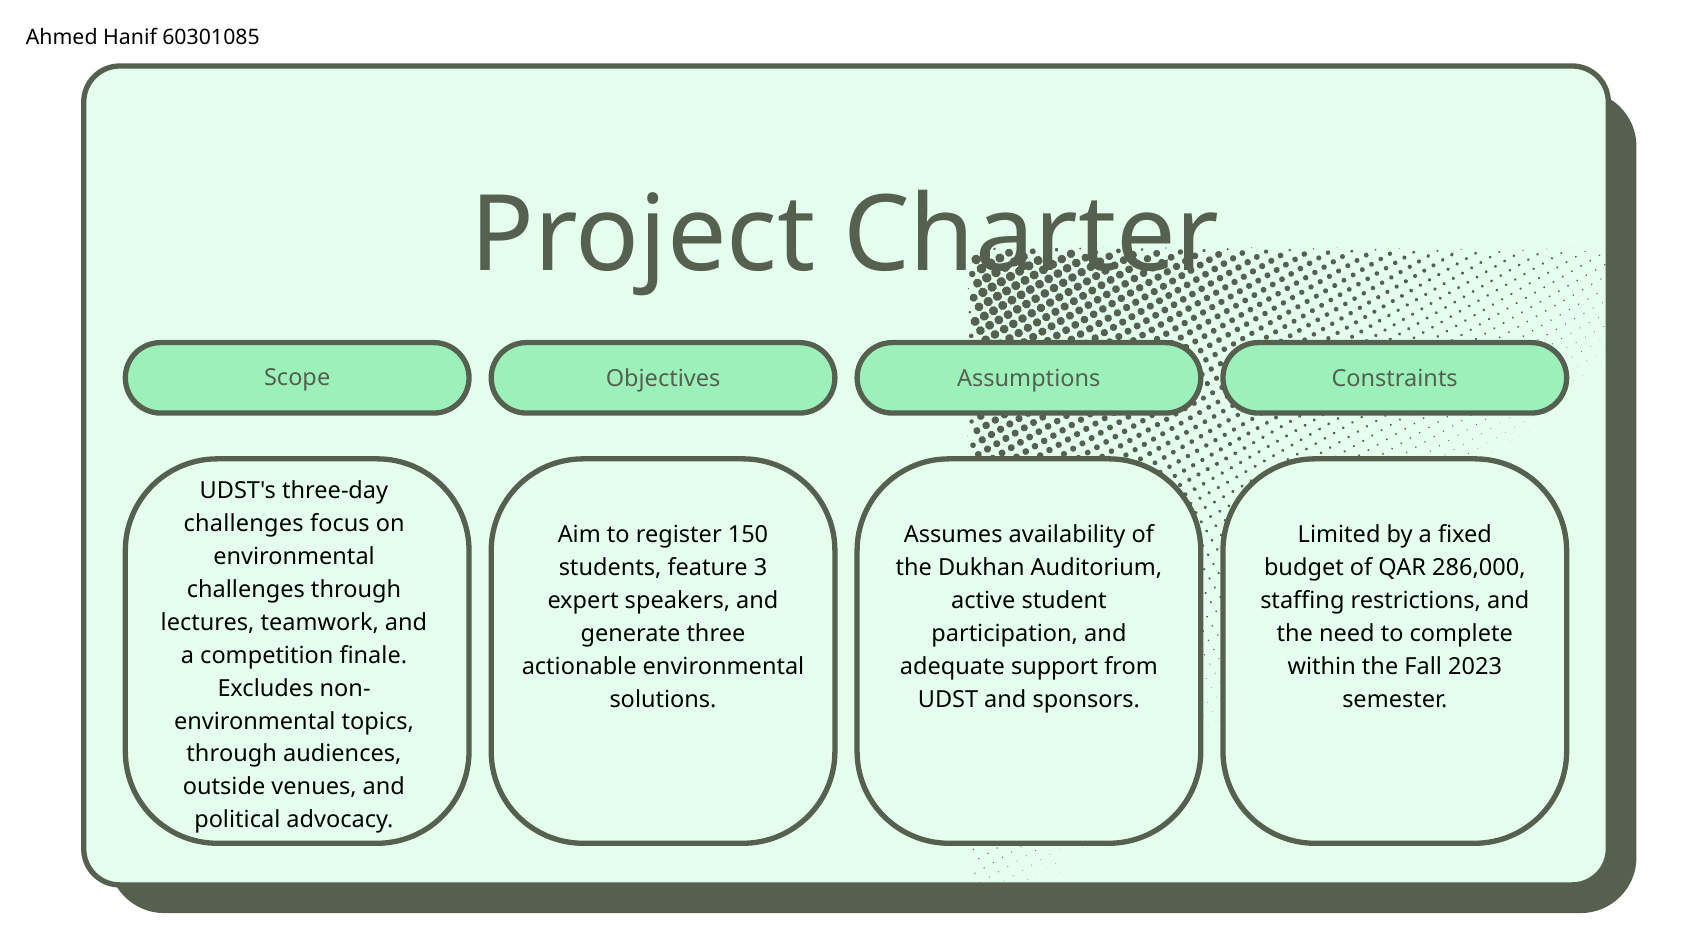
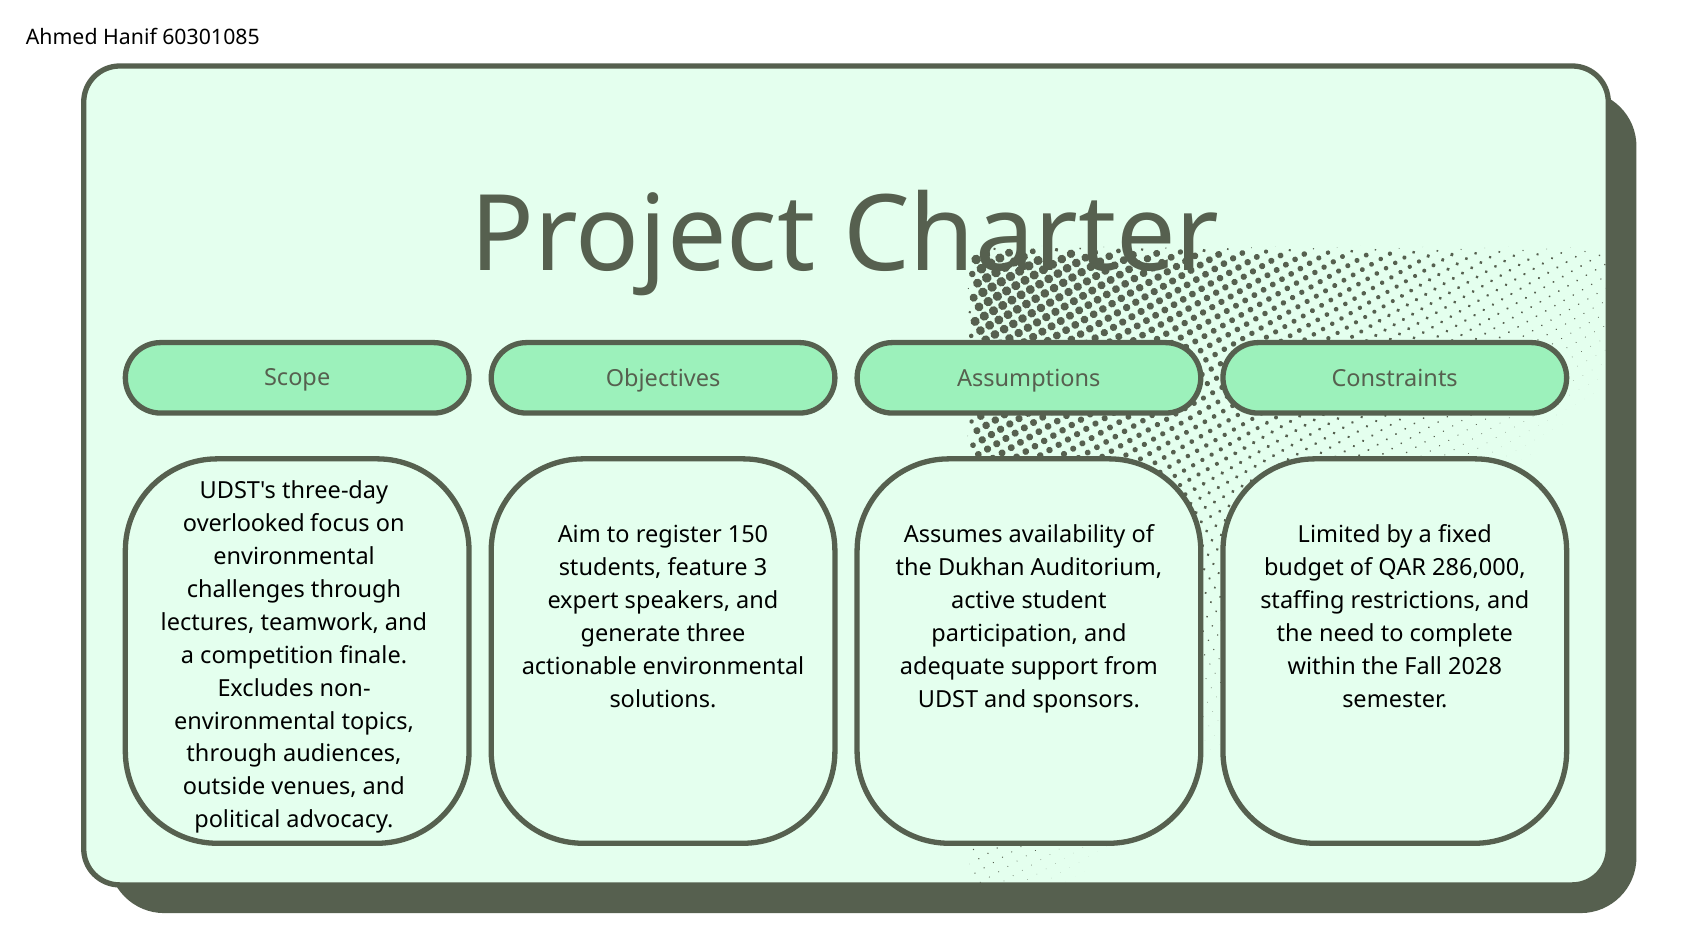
challenges: challenges -> overlooked (244, 524)
2023: 2023 -> 2028 (1475, 667)
